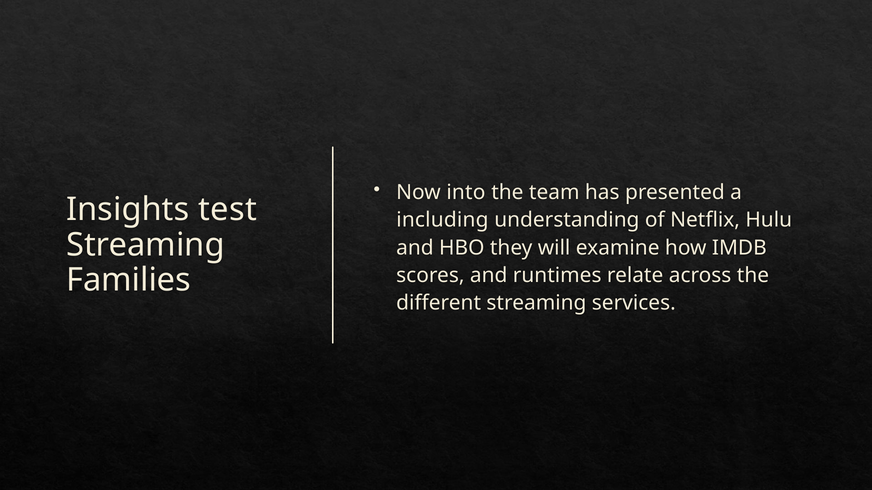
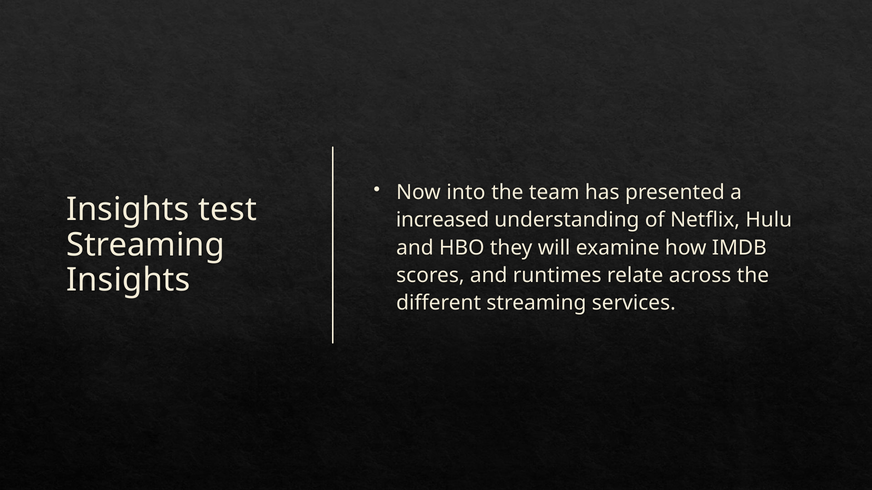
including: including -> increased (443, 220)
Families: Families -> Insights (128, 280)
